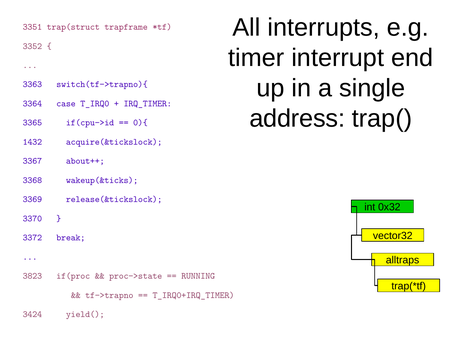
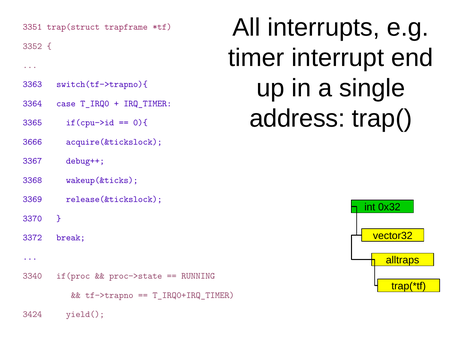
1432: 1432 -> 3666 (32, 142)
about++: about++ -> debug++ (85, 161)
3823: 3823 -> 3340 (32, 276)
